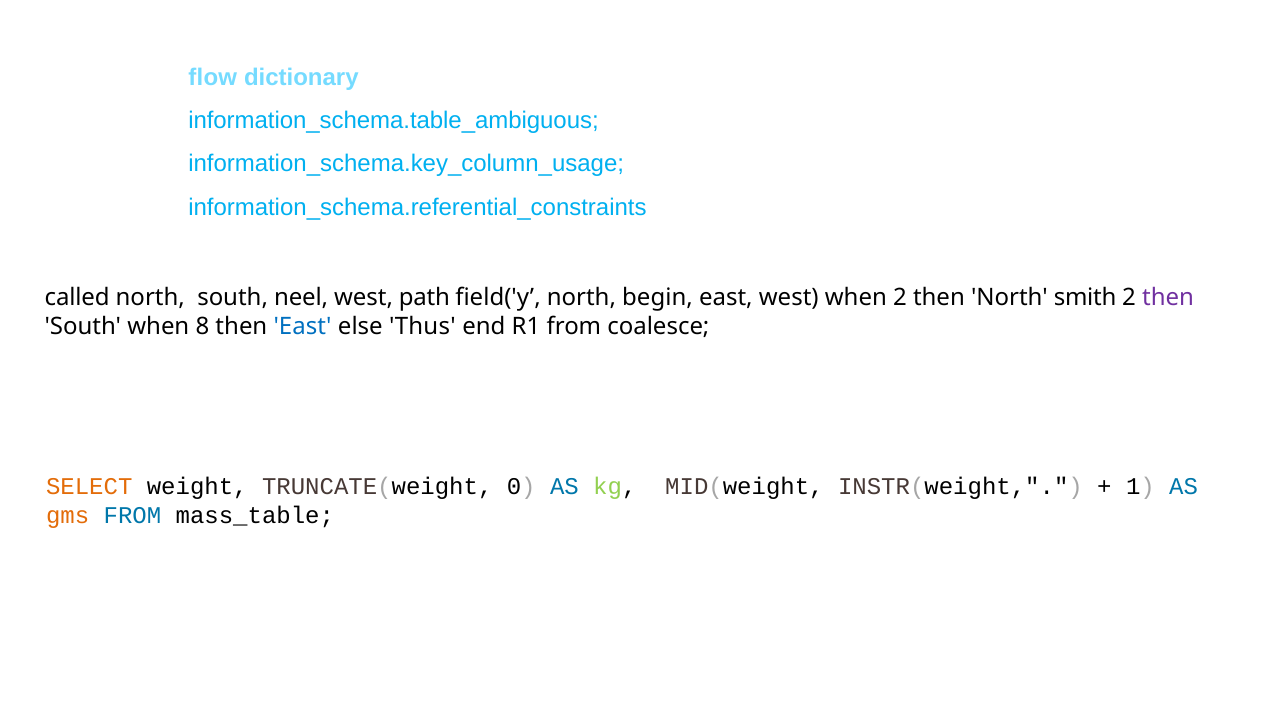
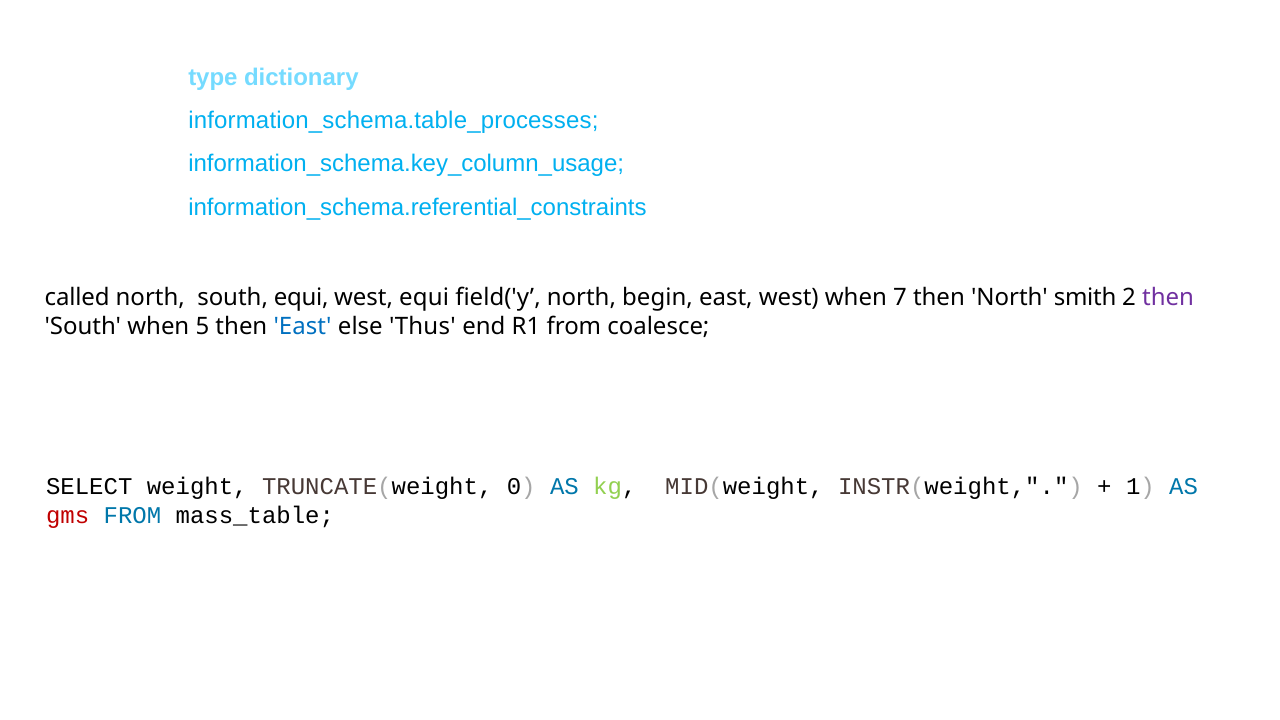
flow: flow -> type (213, 78)
information_schema.table_ambiguous: information_schema.table_ambiguous -> information_schema.table_processes (393, 121)
south neel: neel -> equi (301, 298)
west path: path -> equi (424, 298)
when 2: 2 -> 7 (900, 298)
8: 8 -> 5 (202, 326)
SELECT colour: orange -> black (89, 487)
gms colour: orange -> red (68, 515)
